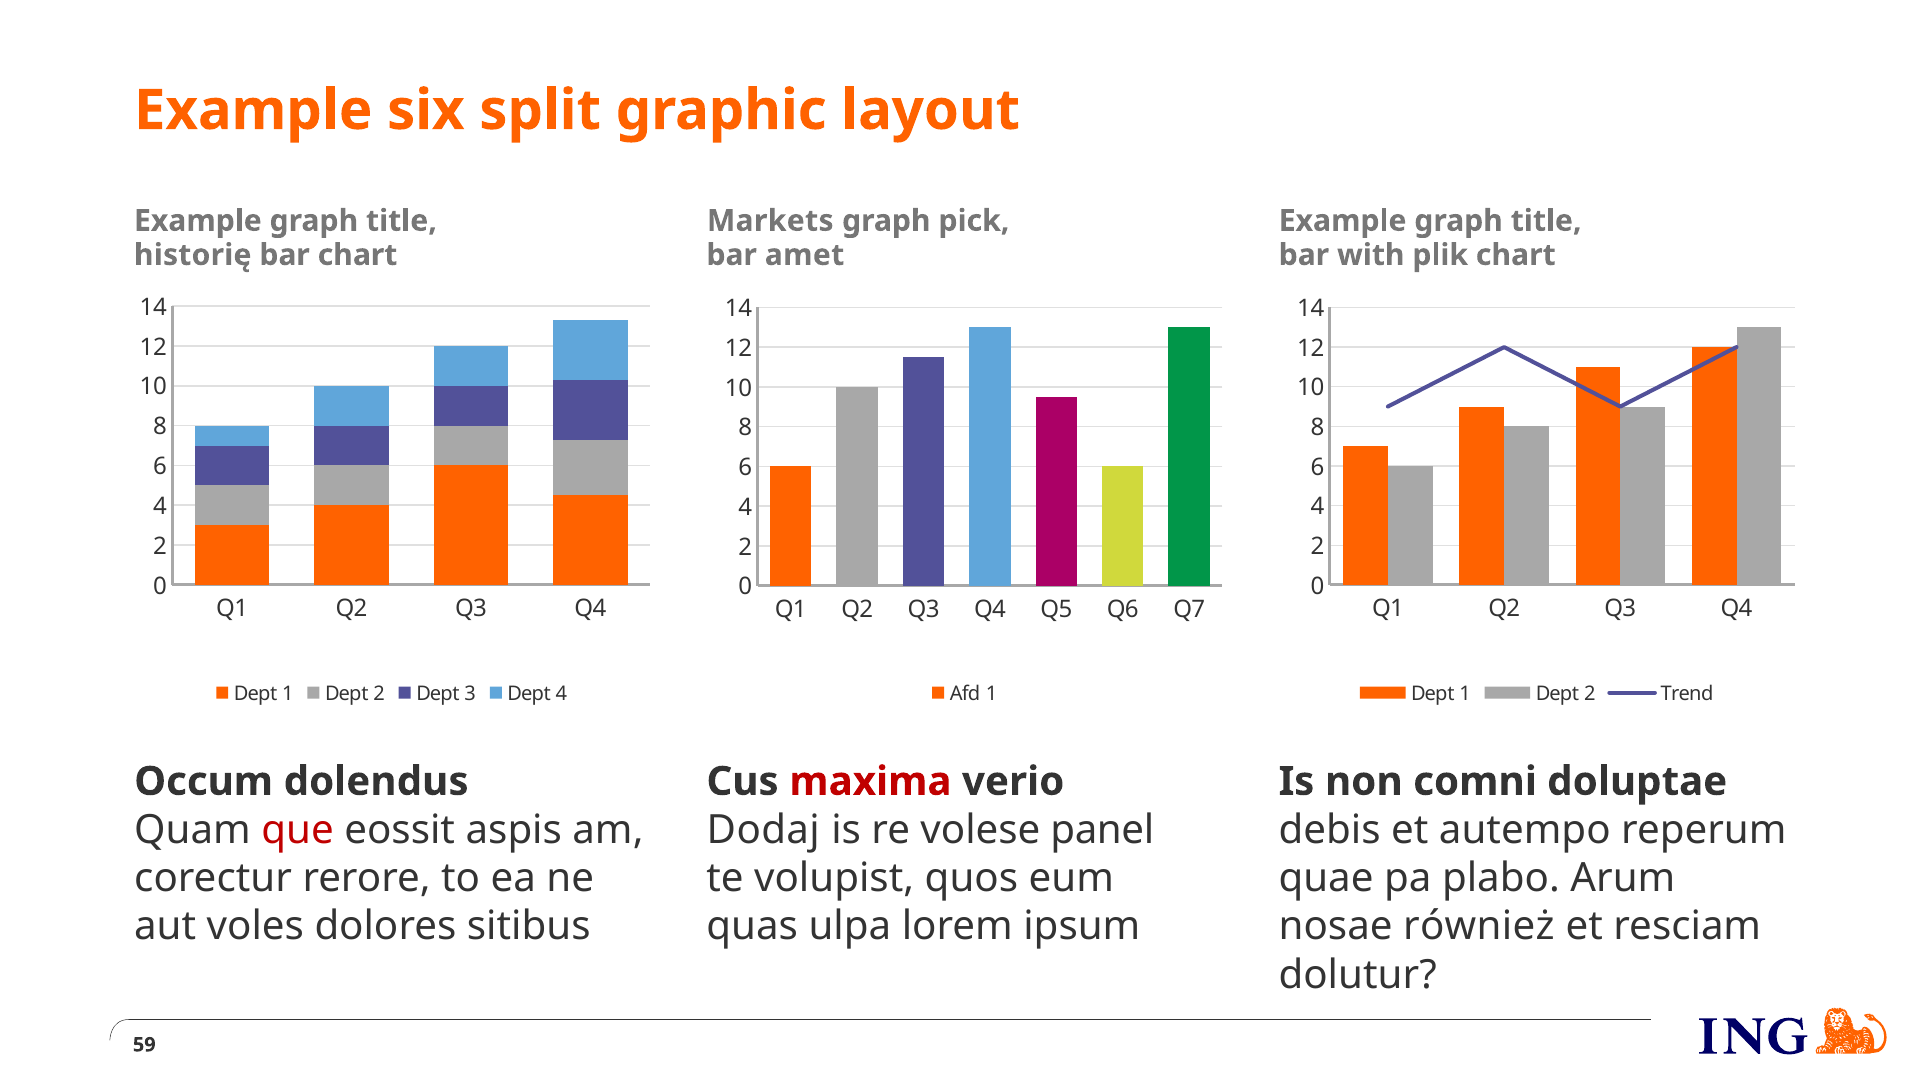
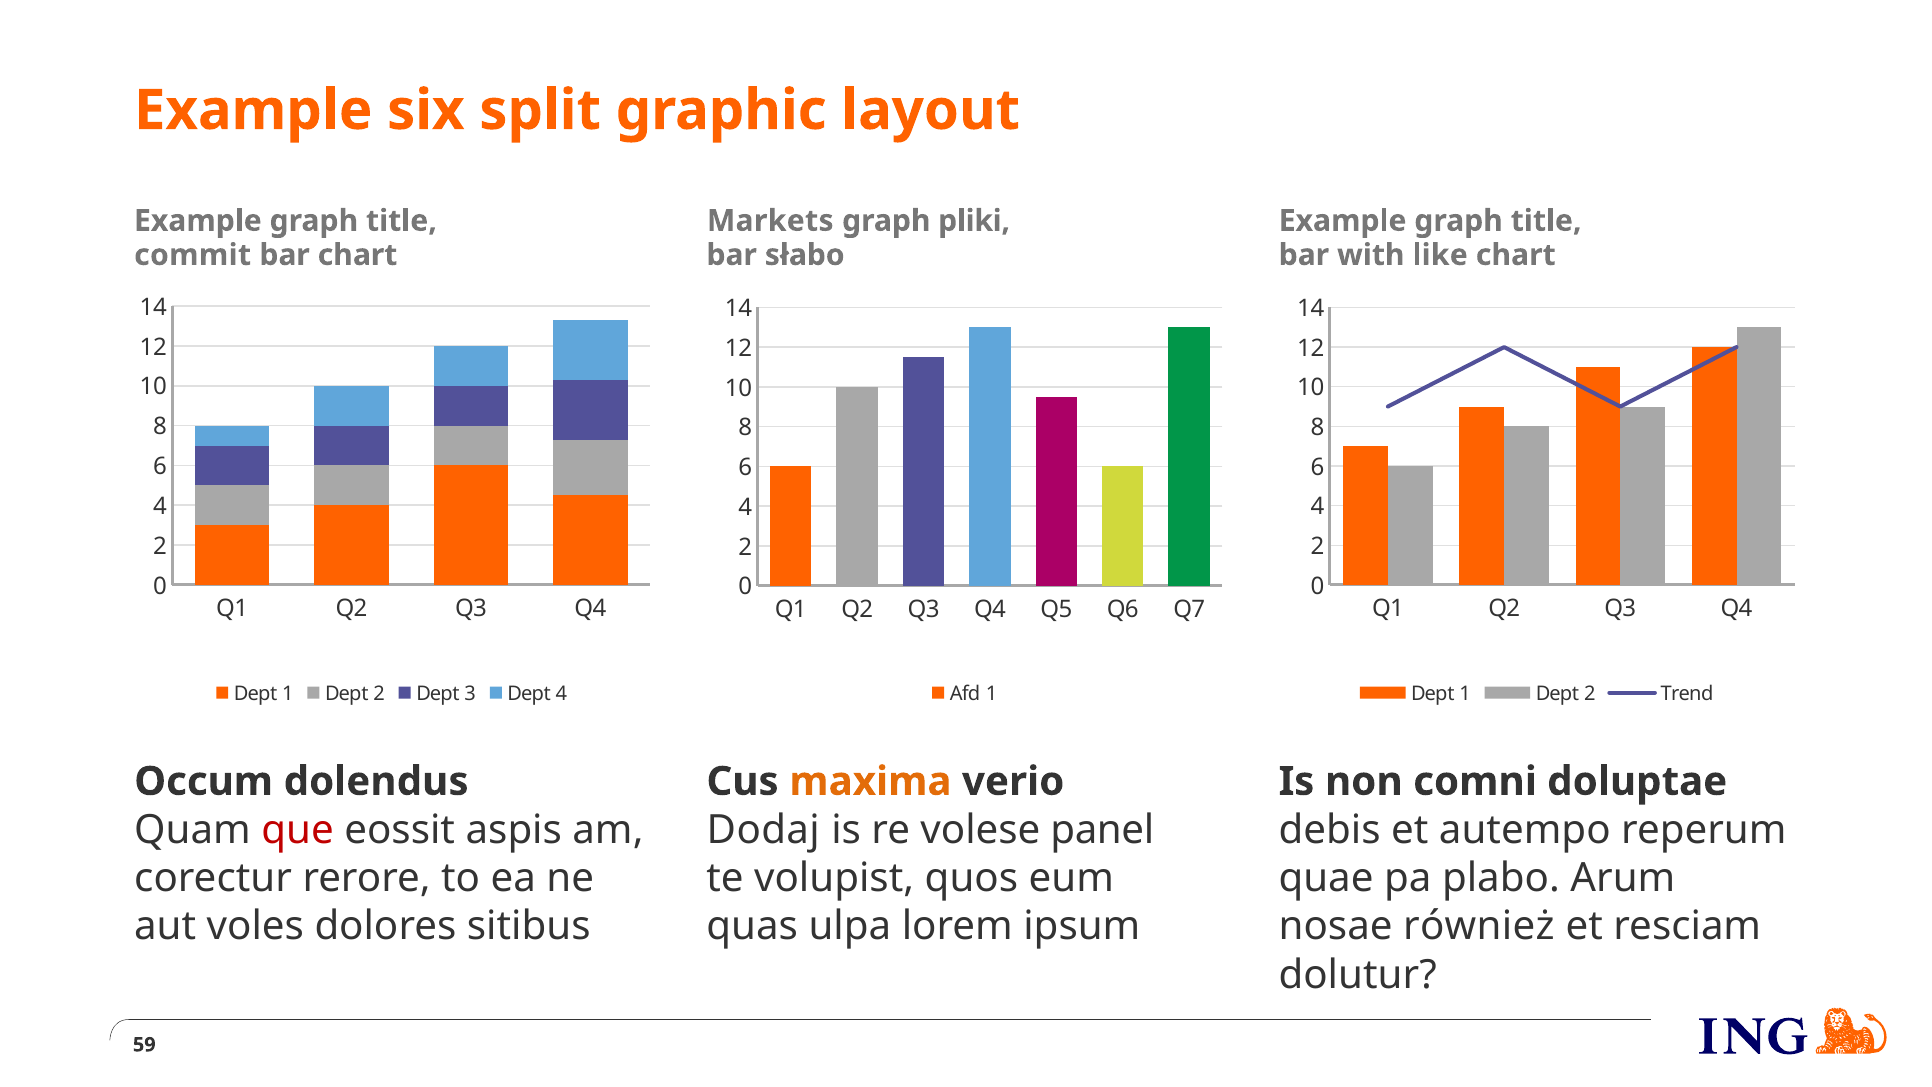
pick: pick -> pliki (974, 221)
historię: historię -> commit (193, 255)
amet: amet -> słabo (805, 255)
plik: plik -> like (1440, 255)
maxima colour: red -> orange (870, 781)
